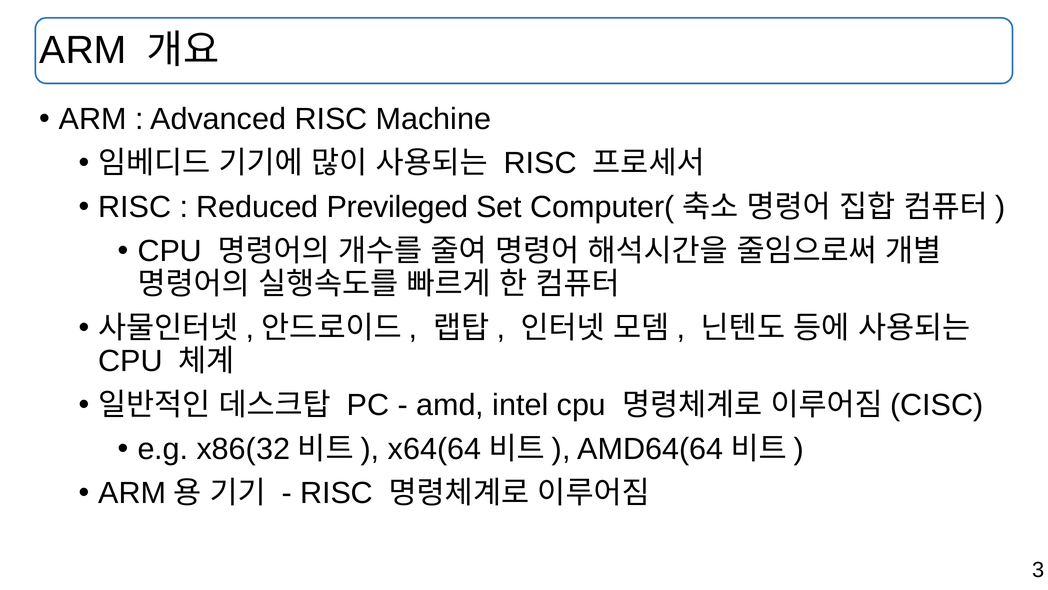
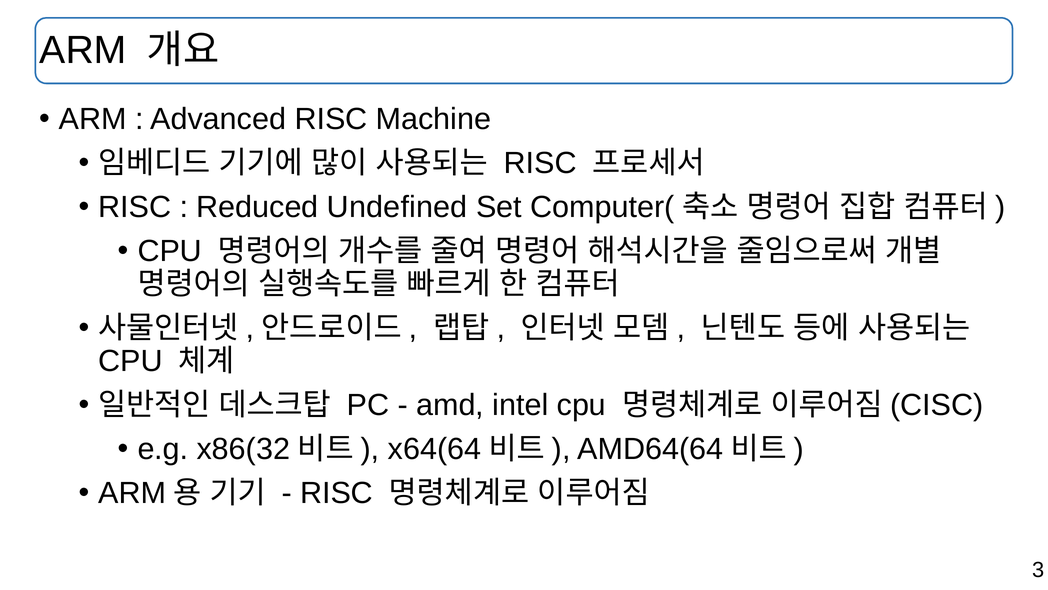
Previleged: Previleged -> Undefined (397, 207)
